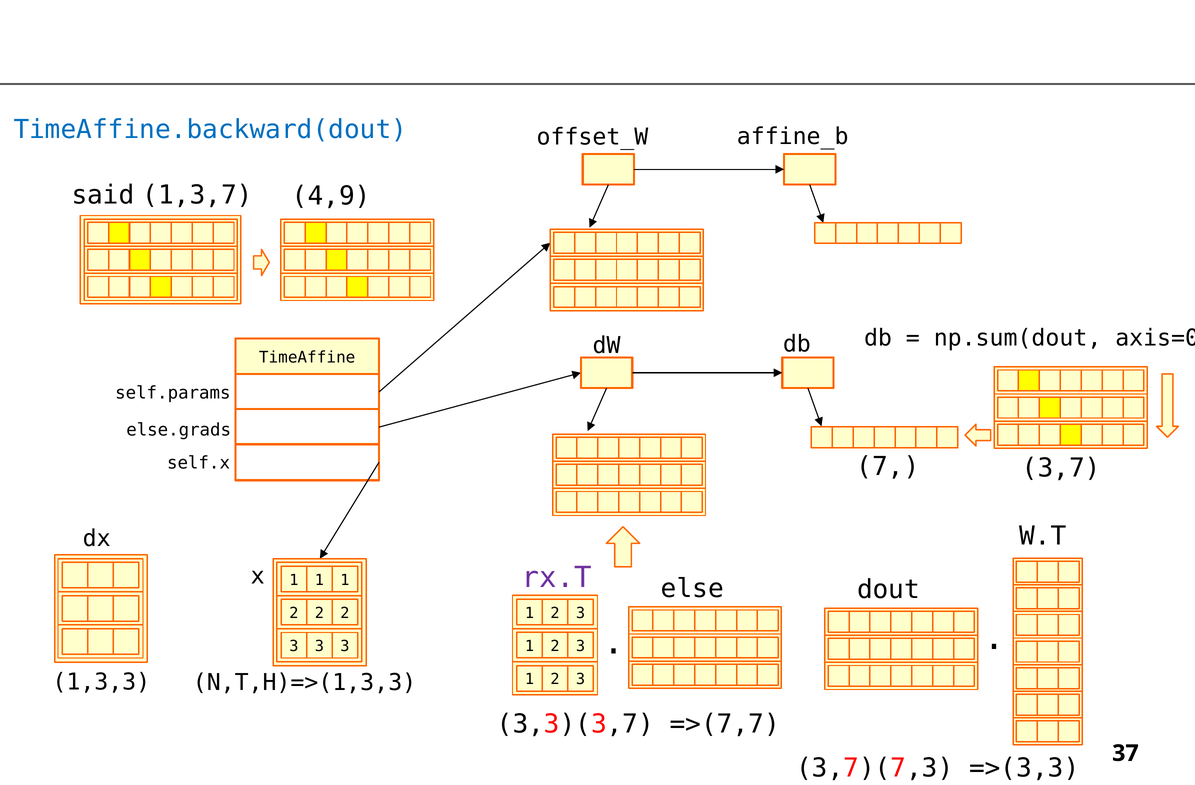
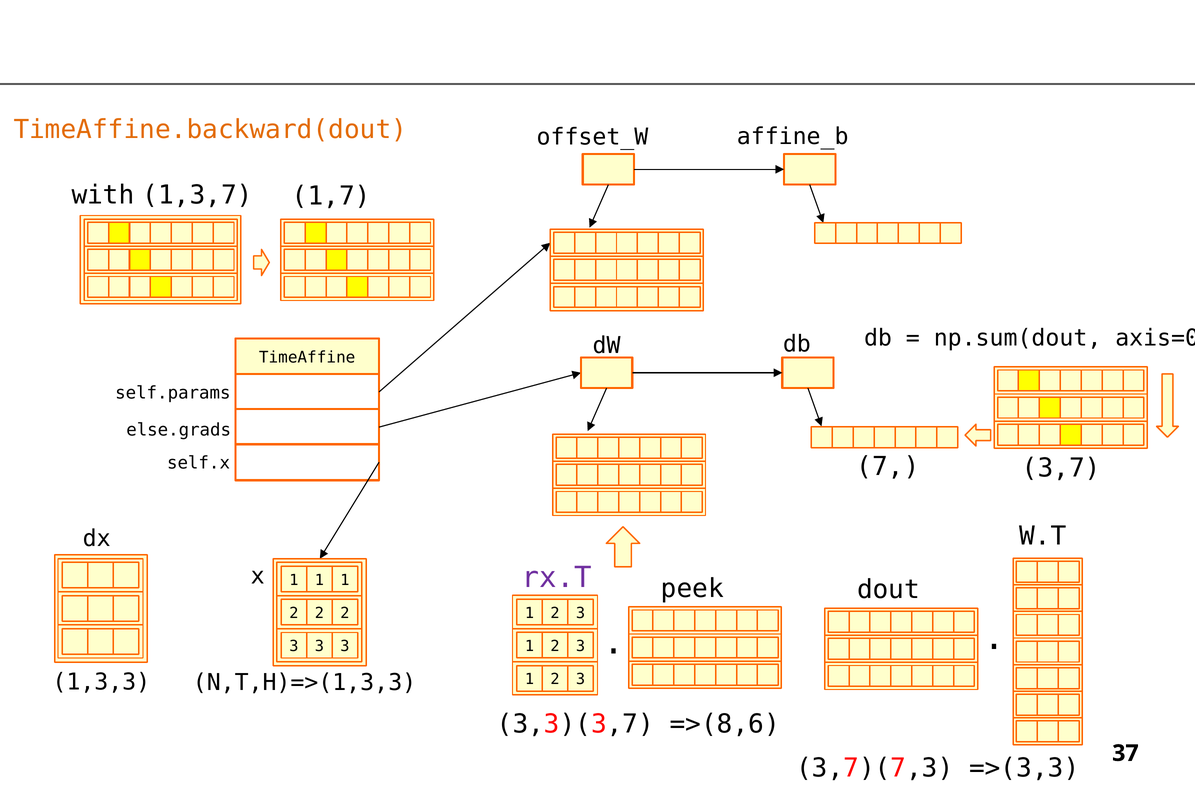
TimeAffine.backward(dout colour: blue -> orange (210, 129)
said: said -> with (103, 195)
4,9: 4,9 -> 1,7 (331, 196)
else: else -> peek (692, 588)
=>(7,7: =>(7,7 -> =>(8,6 (725, 724)
